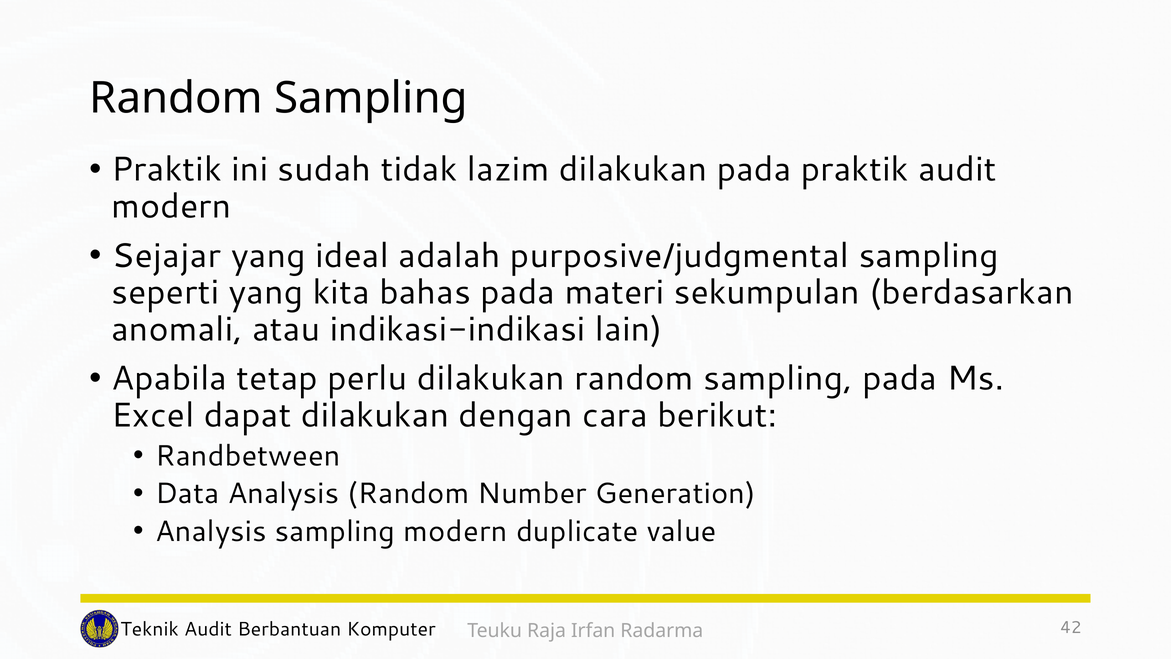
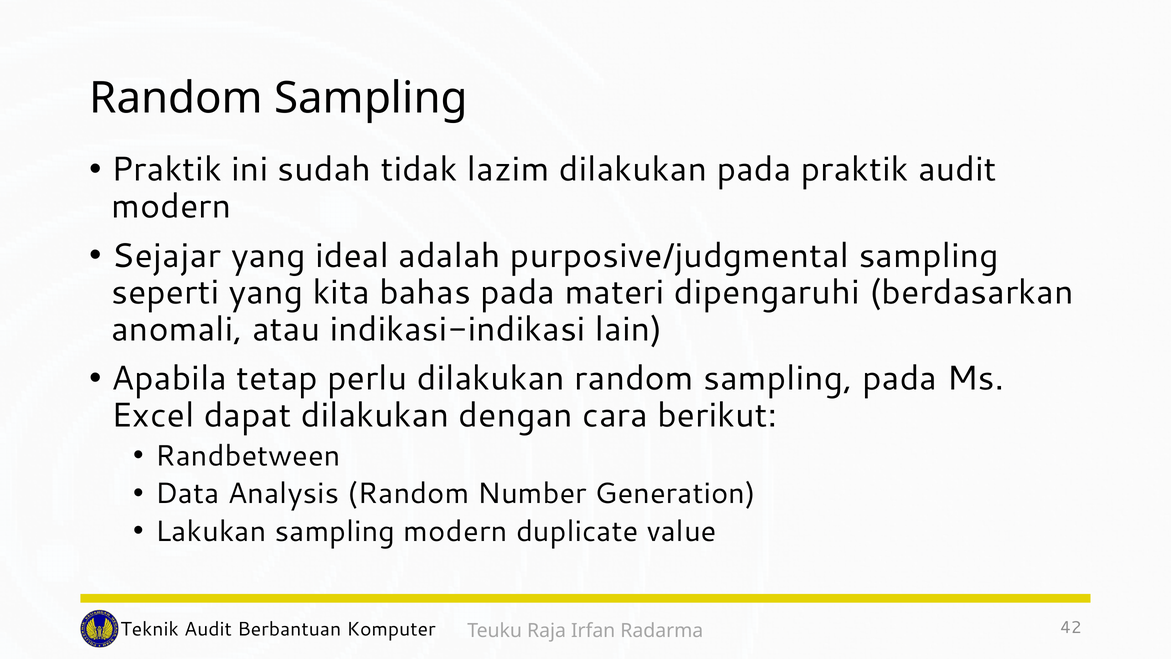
sekumpulan: sekumpulan -> dipengaruhi (767, 293)
Analysis: Analysis -> Lakukan (211, 531)
